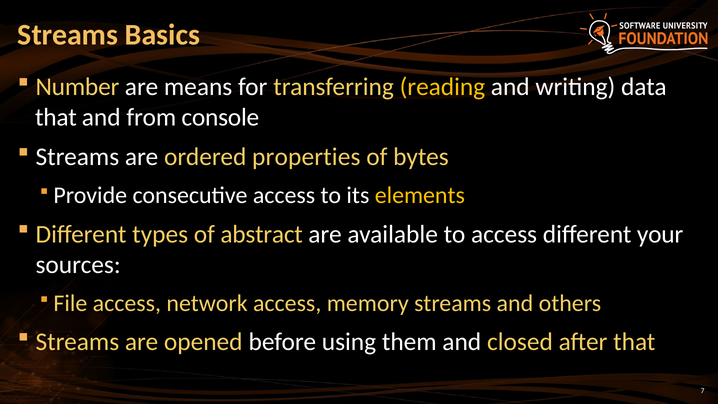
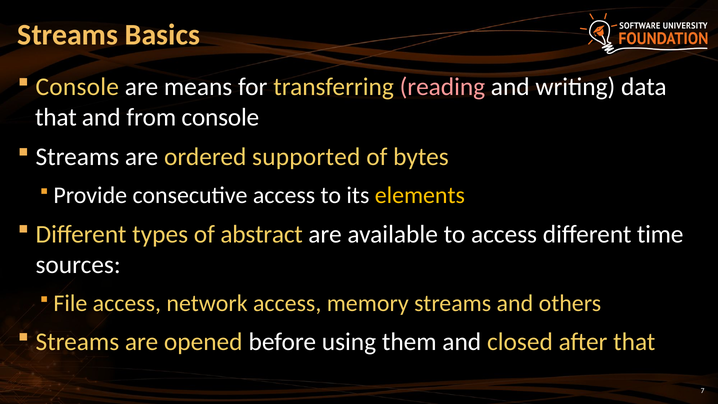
Number: Number -> Console (77, 87)
reading colour: yellow -> pink (442, 87)
properties: properties -> supported (306, 157)
your: your -> time (660, 234)
